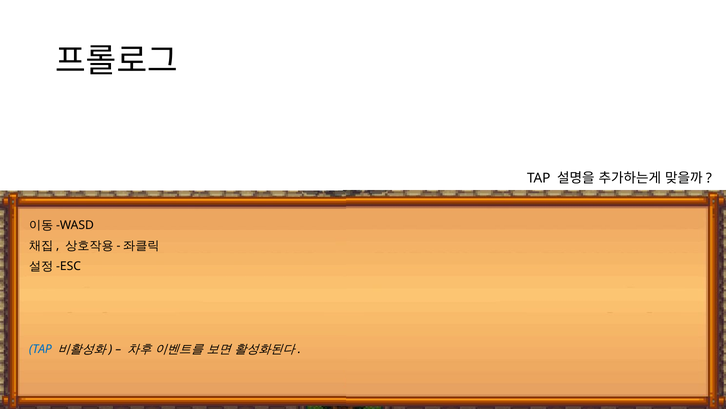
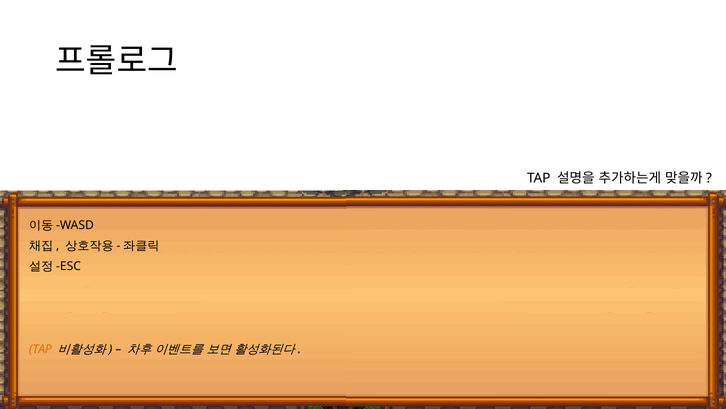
TAP colour: blue -> orange (40, 349)
